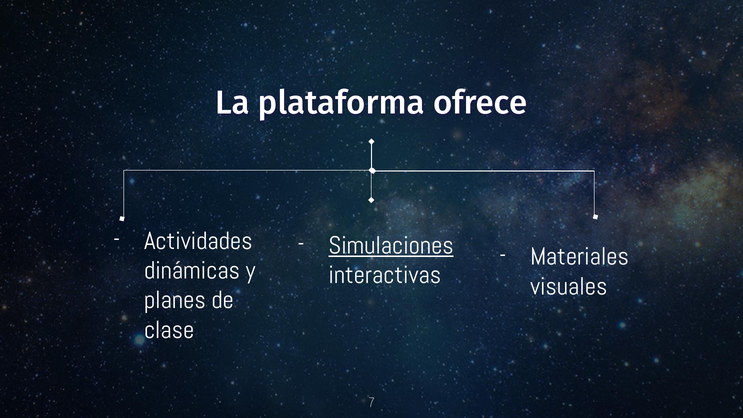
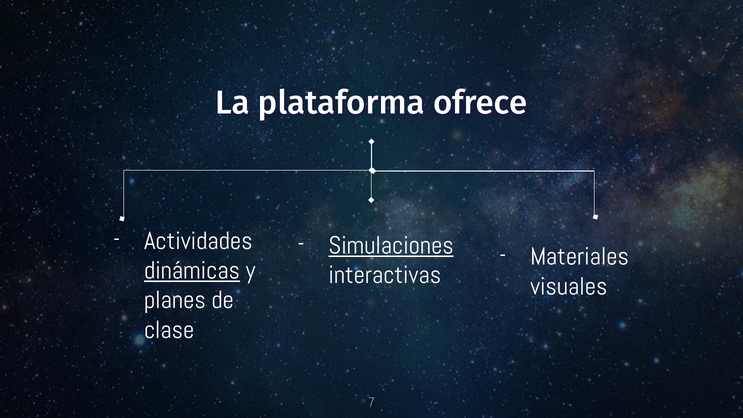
dinámicas underline: none -> present (192, 271)
